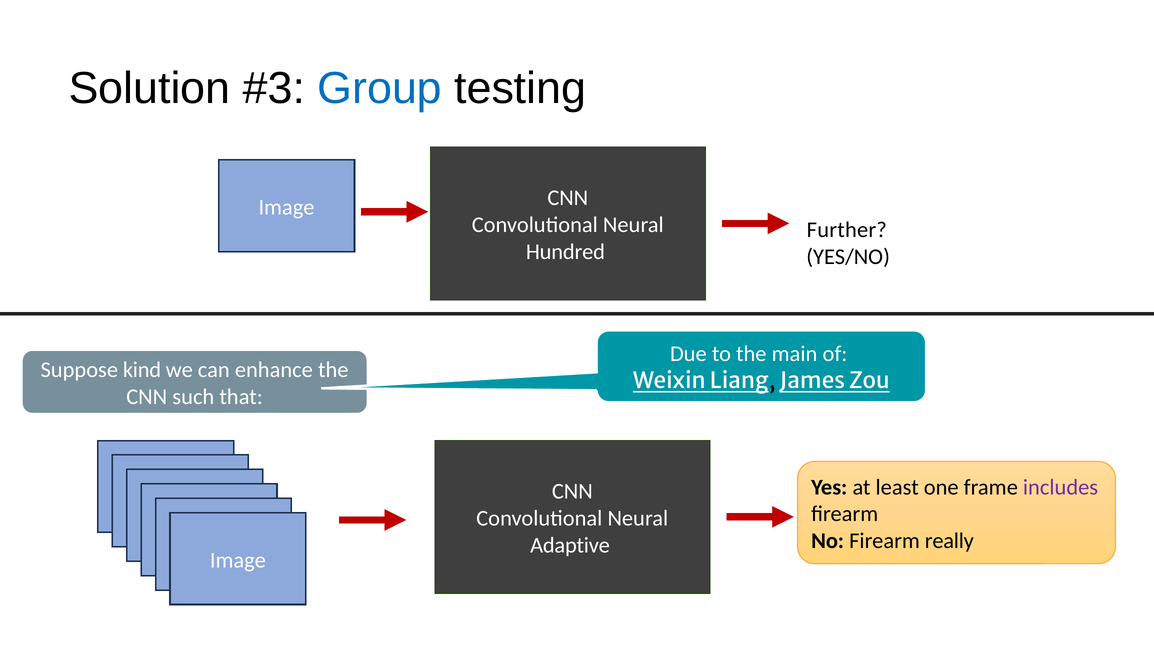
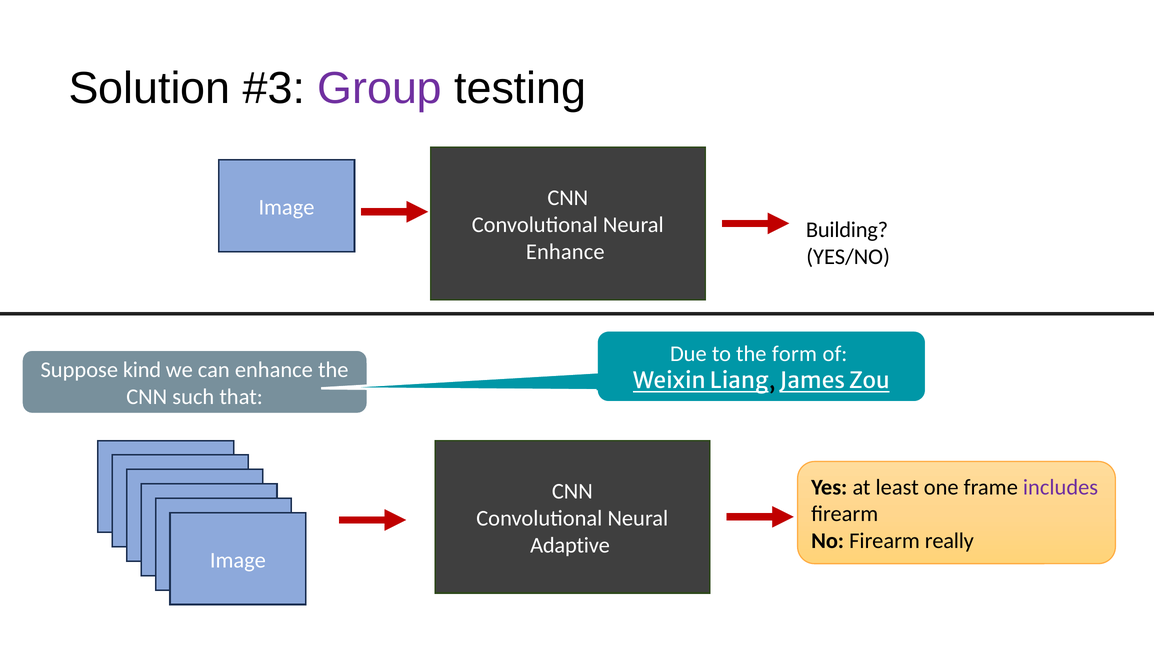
Group colour: blue -> purple (380, 89)
Further: Further -> Building (847, 230)
Hundred: Hundred -> Enhance (565, 252)
main: main -> form (794, 354)
